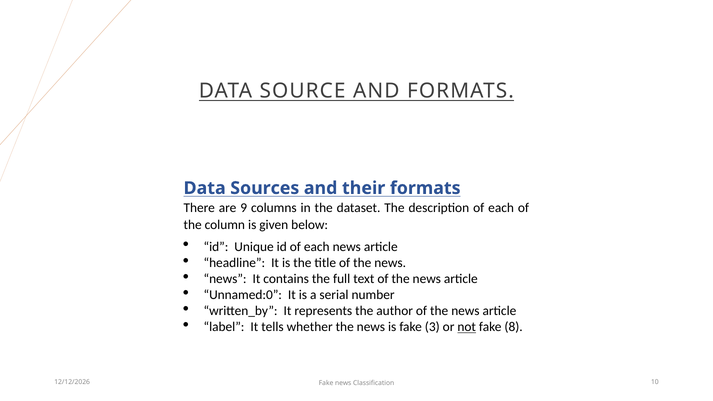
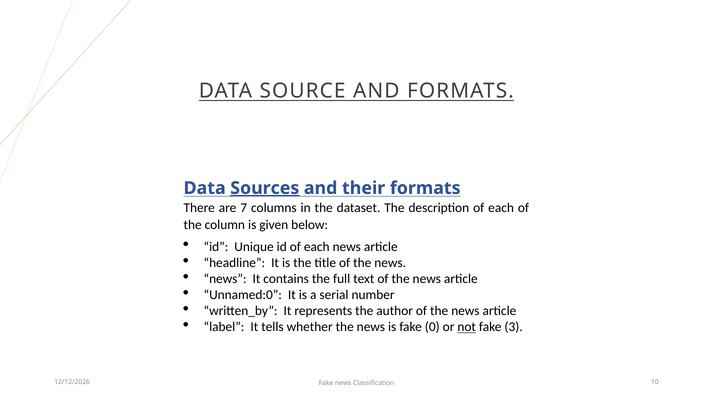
Sources underline: none -> present (265, 188)
9: 9 -> 7 (244, 208)
3: 3 -> 0 (432, 327)
8: 8 -> 3 (514, 327)
